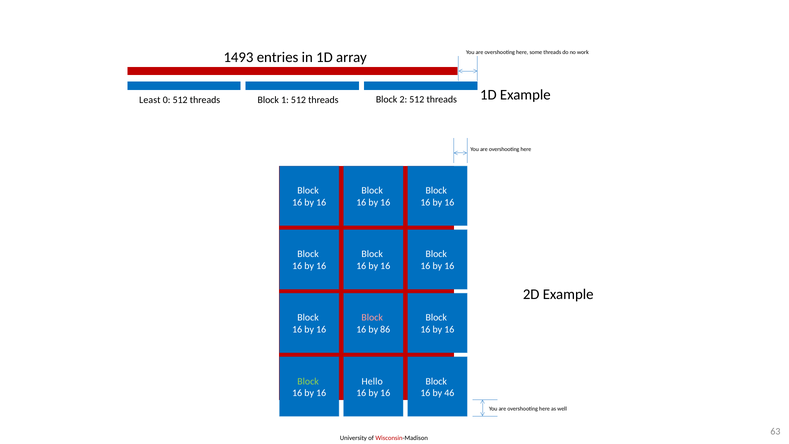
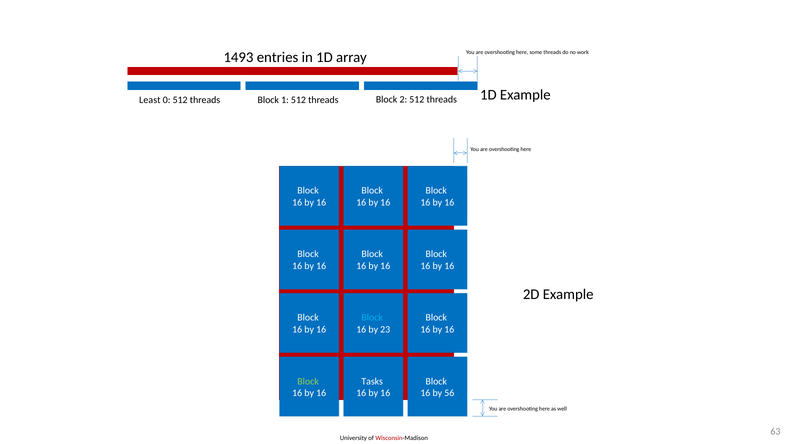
Block colour: pink -> light blue (372, 318)
86: 86 -> 23 (385, 329)
Hello: Hello -> Tasks (372, 381)
46: 46 -> 56 (449, 393)
